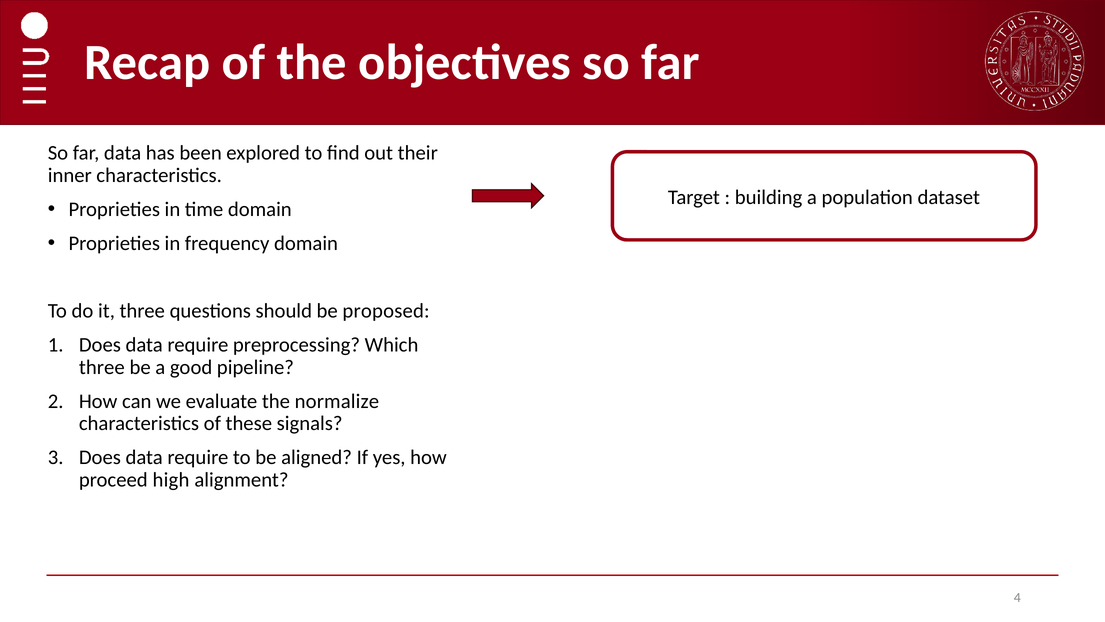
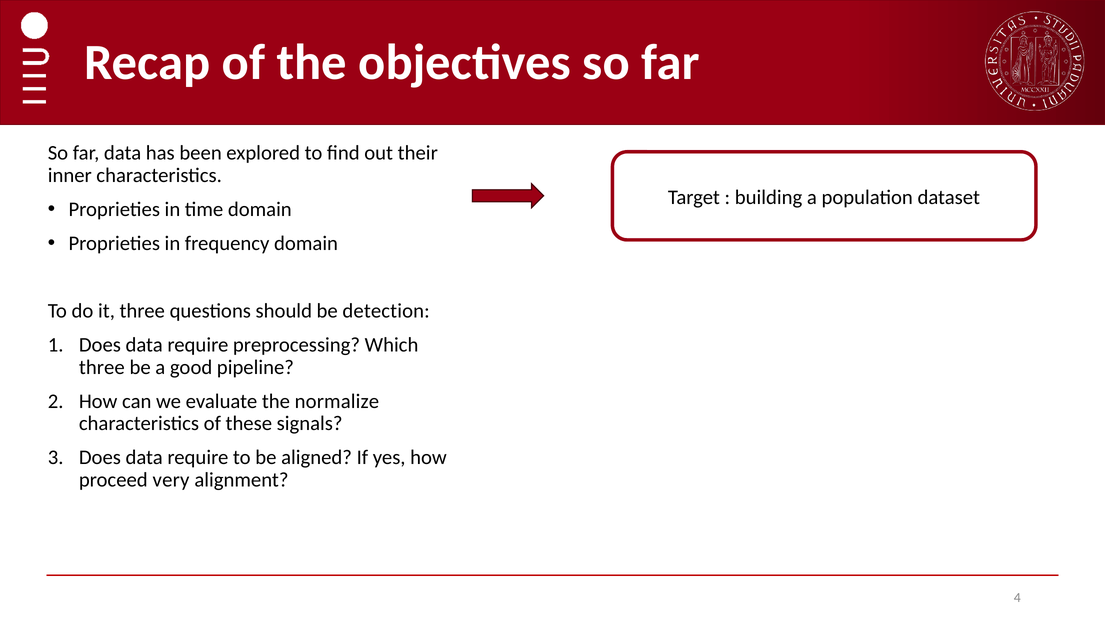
proposed: proposed -> detection (386, 311)
high: high -> very (171, 480)
